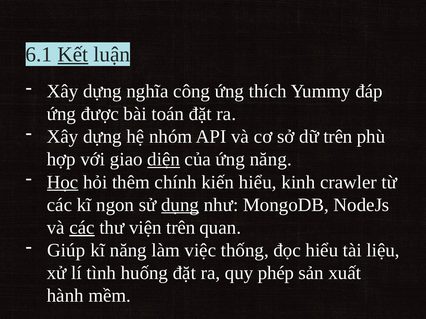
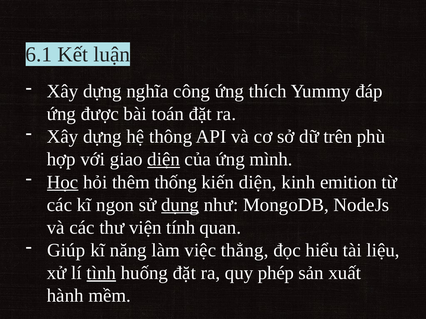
Kết underline: present -> none (73, 54)
nhóm: nhóm -> thông (171, 137)
ứng năng: năng -> mình (271, 160)
chính: chính -> thống (176, 182)
kiến hiểu: hiểu -> diện (258, 182)
crawler: crawler -> emition (348, 182)
các underline: present -> none (82, 228)
viện trên: trên -> tính (181, 228)
thống: thống -> thẳng (245, 251)
tình underline: none -> present (101, 273)
